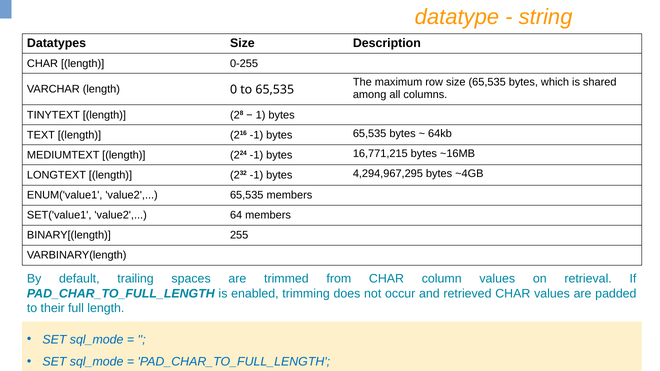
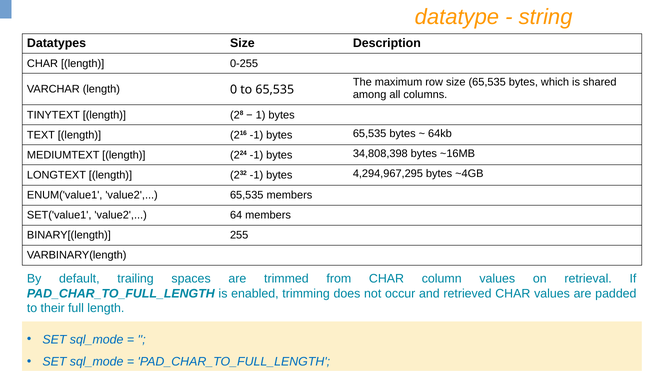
16,771,215: 16,771,215 -> 34,808,398 (380, 154)
